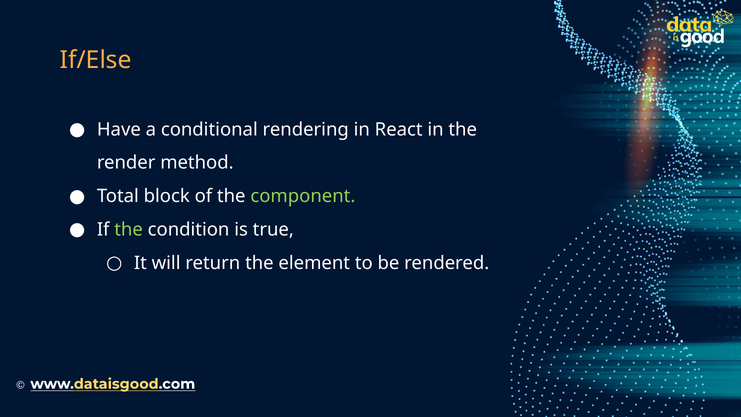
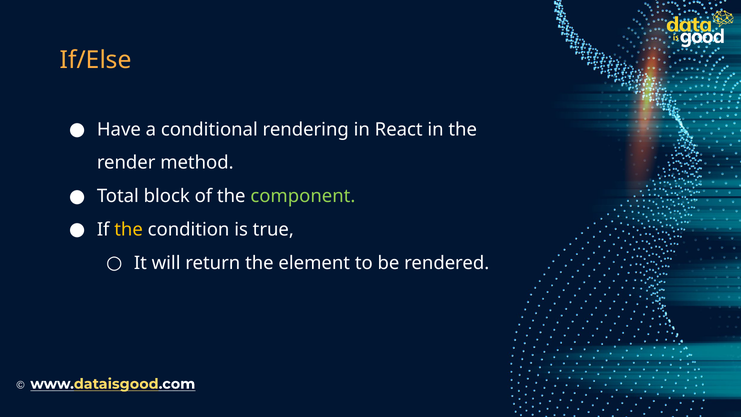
the colour: light green -> yellow (129, 229)
